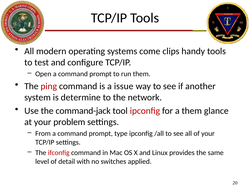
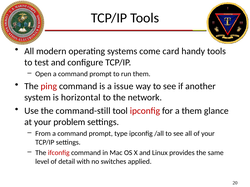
clips: clips -> card (171, 51)
determine: determine -> horizontal (81, 98)
command-jack: command-jack -> command-still (83, 111)
